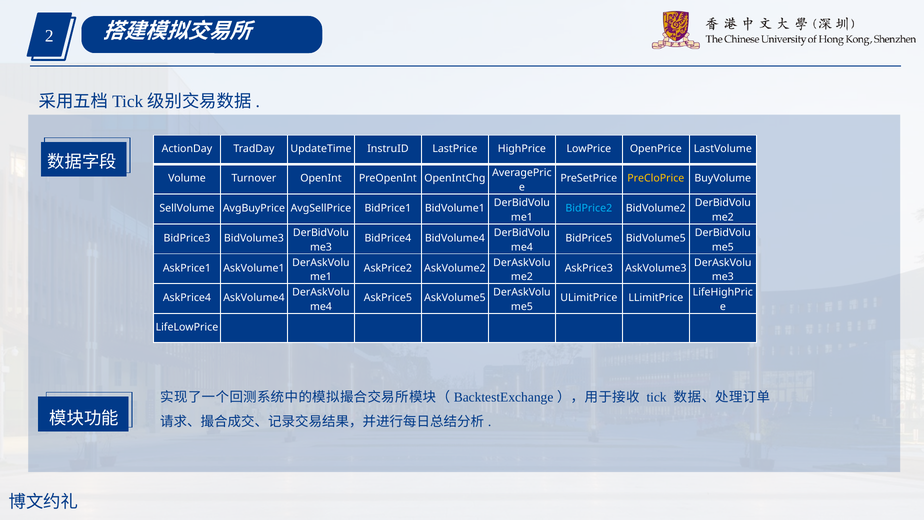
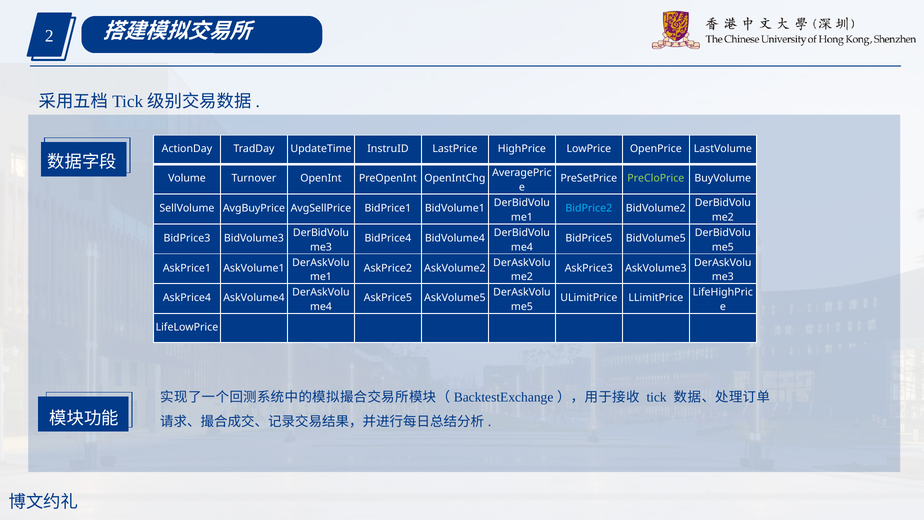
PreCloPrice colour: yellow -> light green (656, 178)
